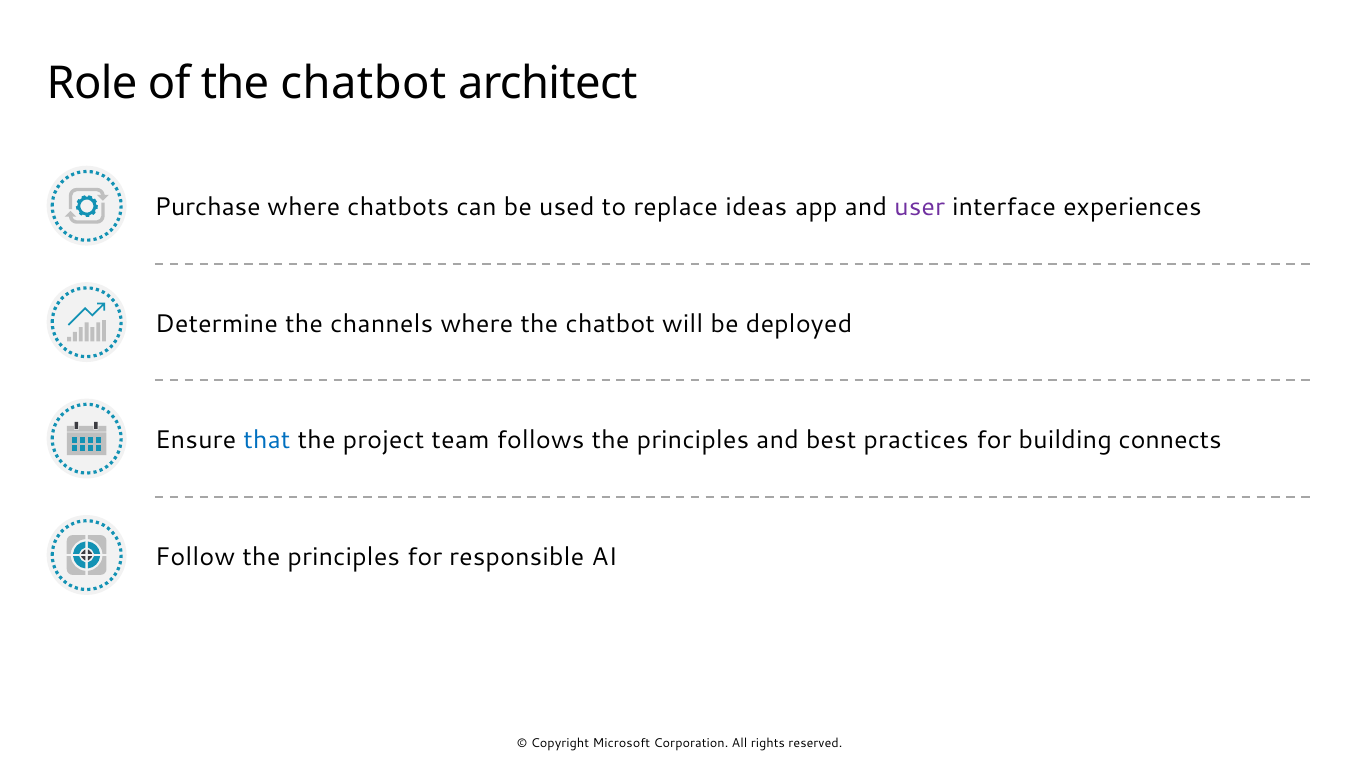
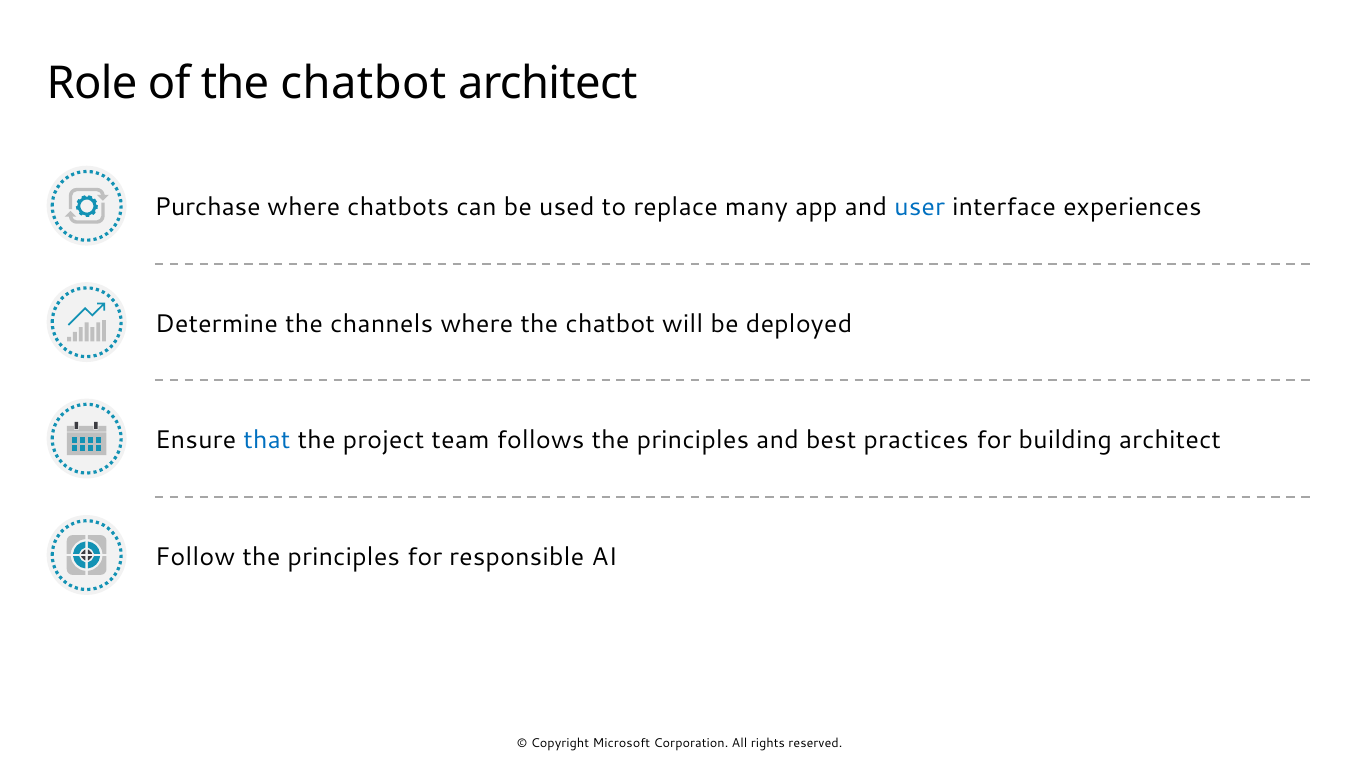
ideas: ideas -> many (756, 207)
user colour: purple -> blue (920, 207)
building connects: connects -> architect (1170, 440)
